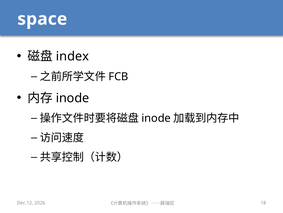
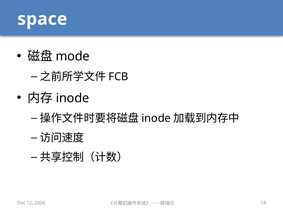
index: index -> mode (73, 56)
